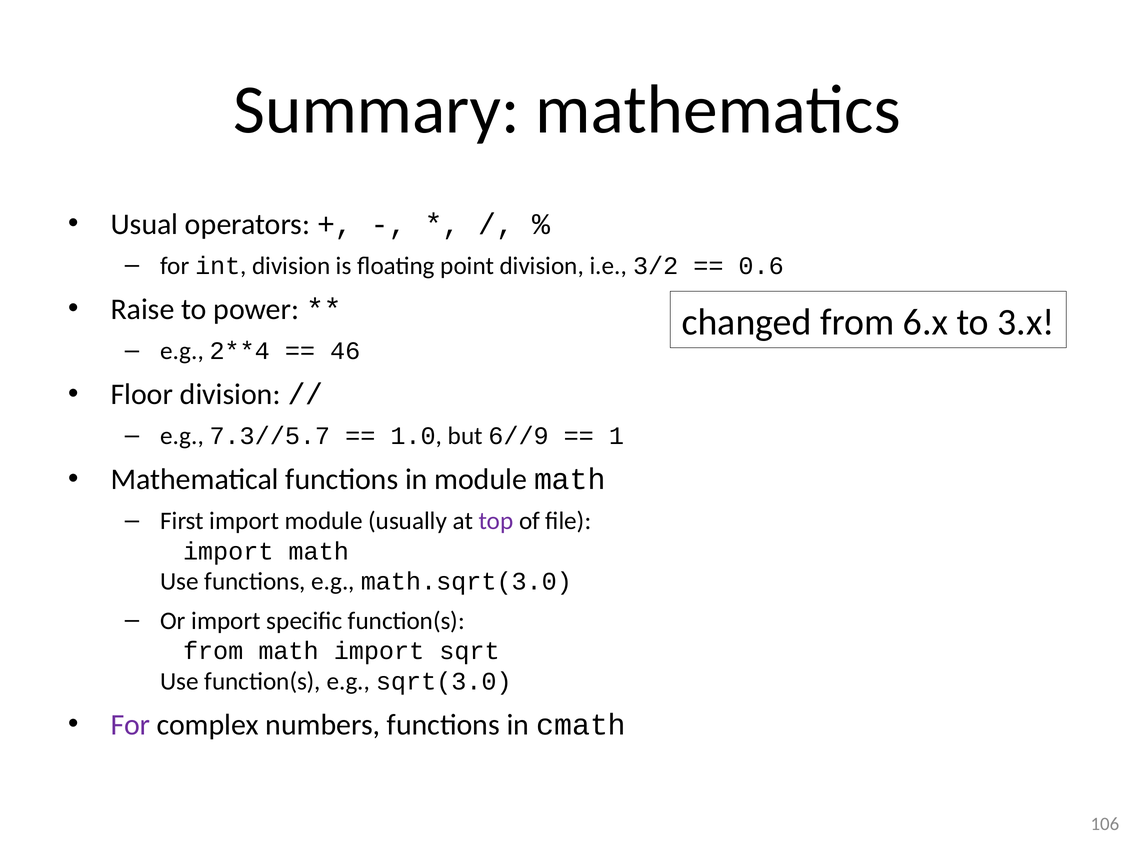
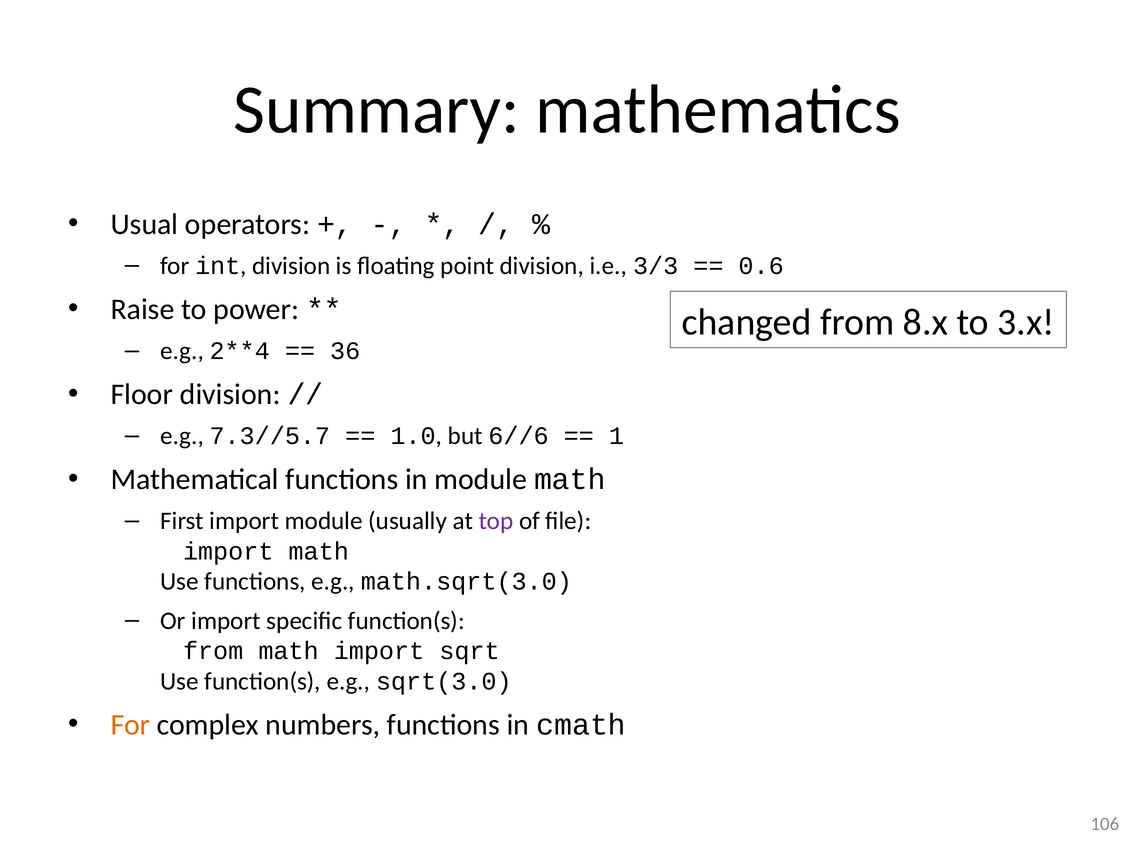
3/2: 3/2 -> 3/3 (656, 266)
6.x: 6.x -> 8.x (925, 322)
46: 46 -> 36 (345, 351)
6//9: 6//9 -> 6//6 (519, 436)
For colour: purple -> orange (130, 725)
